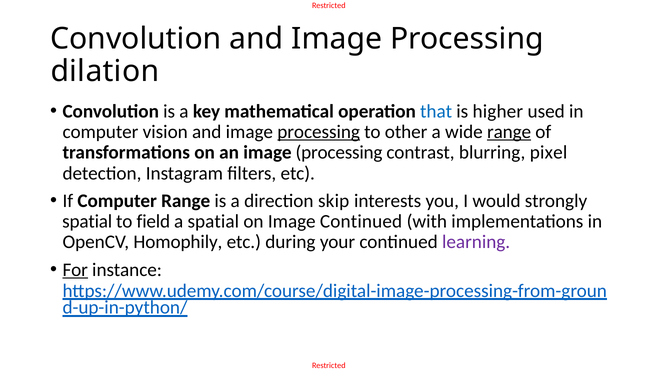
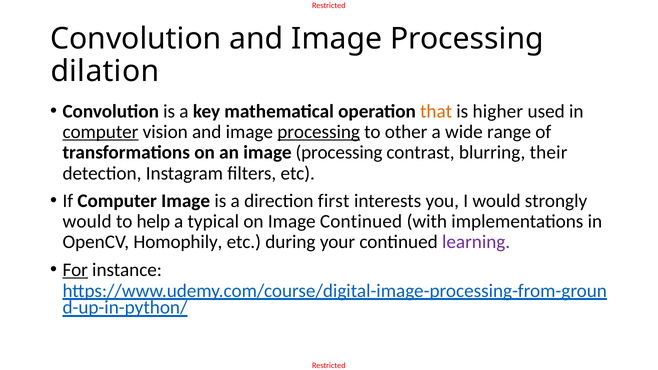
that colour: blue -> orange (436, 111)
computer underline: none -> present (100, 132)
range underline: present -> none (509, 132)
pixel: pixel -> their (549, 153)
Computer Range: Range -> Image (186, 201)
skip: skip -> first (334, 201)
spatial: spatial -> would (87, 222)
field: field -> help (153, 222)
a spatial: spatial -> typical (213, 222)
